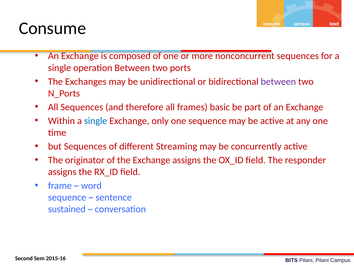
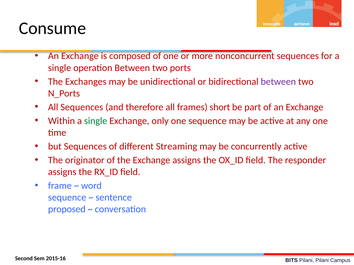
basic: basic -> short (220, 107)
single colour: blue -> green (96, 121)
sustained: sustained -> proposed (67, 210)
